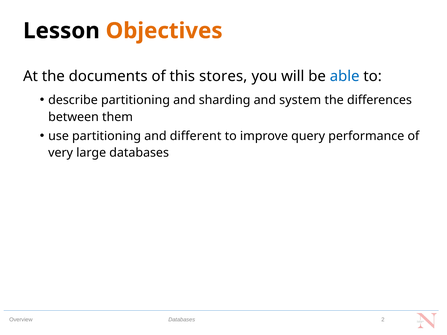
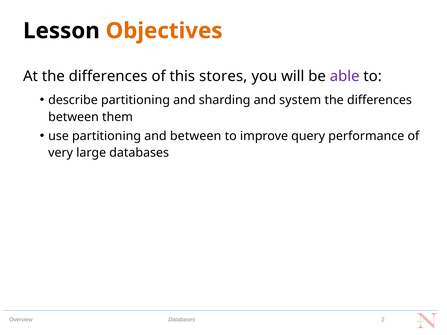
At the documents: documents -> differences (108, 76)
able colour: blue -> purple (345, 76)
and different: different -> between (196, 136)
